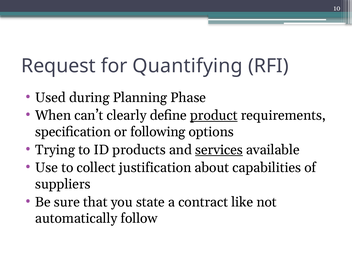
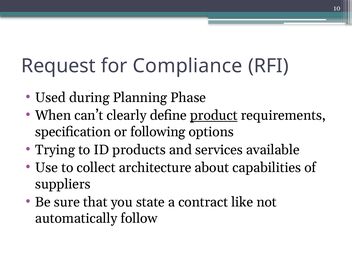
Quantifying: Quantifying -> Compliance (188, 66)
services underline: present -> none (219, 150)
justification: justification -> architecture (155, 168)
